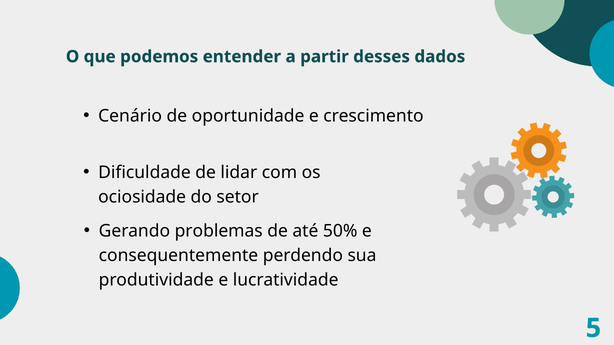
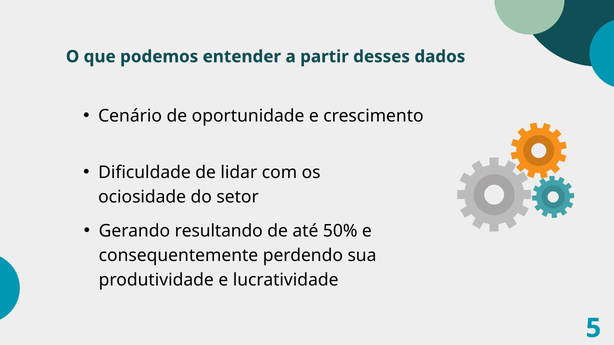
problemas: problemas -> resultando (219, 231)
